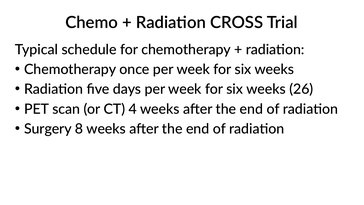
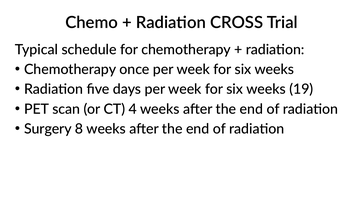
26: 26 -> 19 (301, 89)
